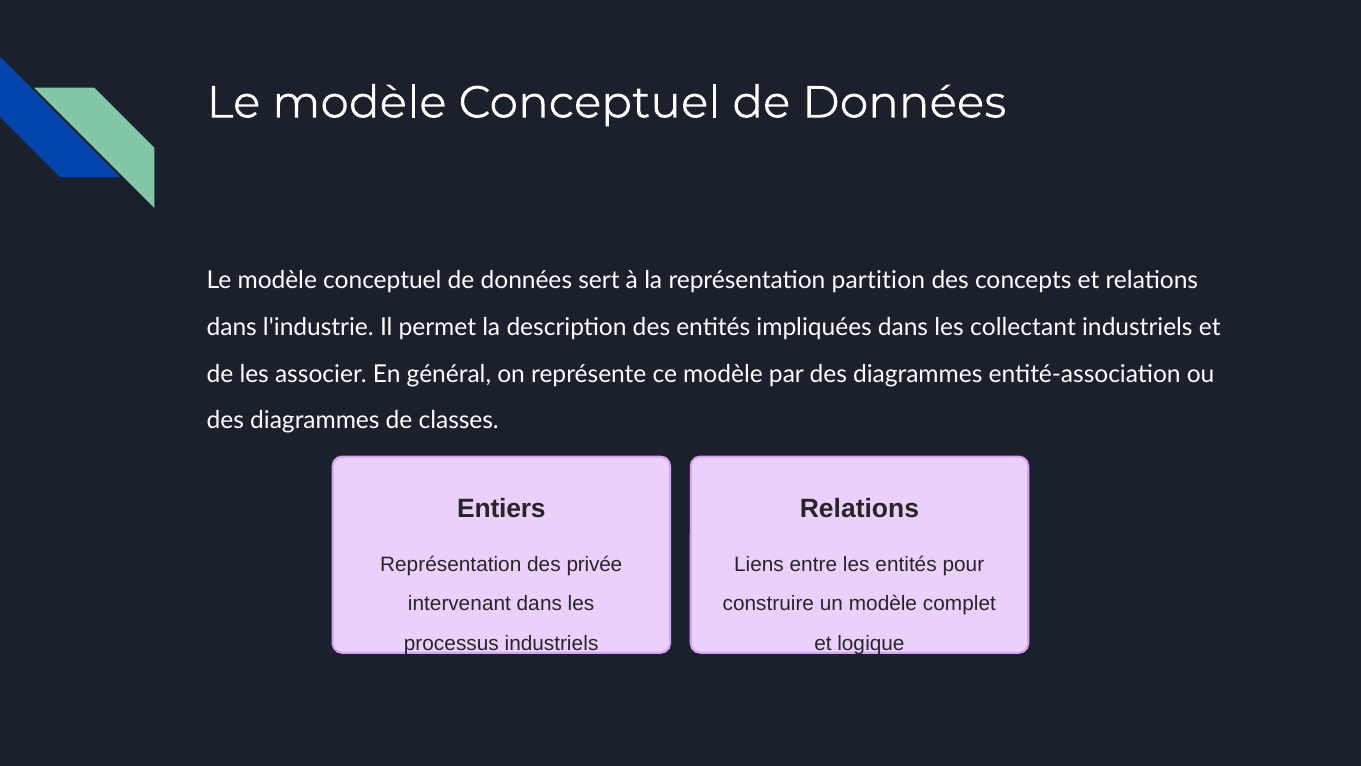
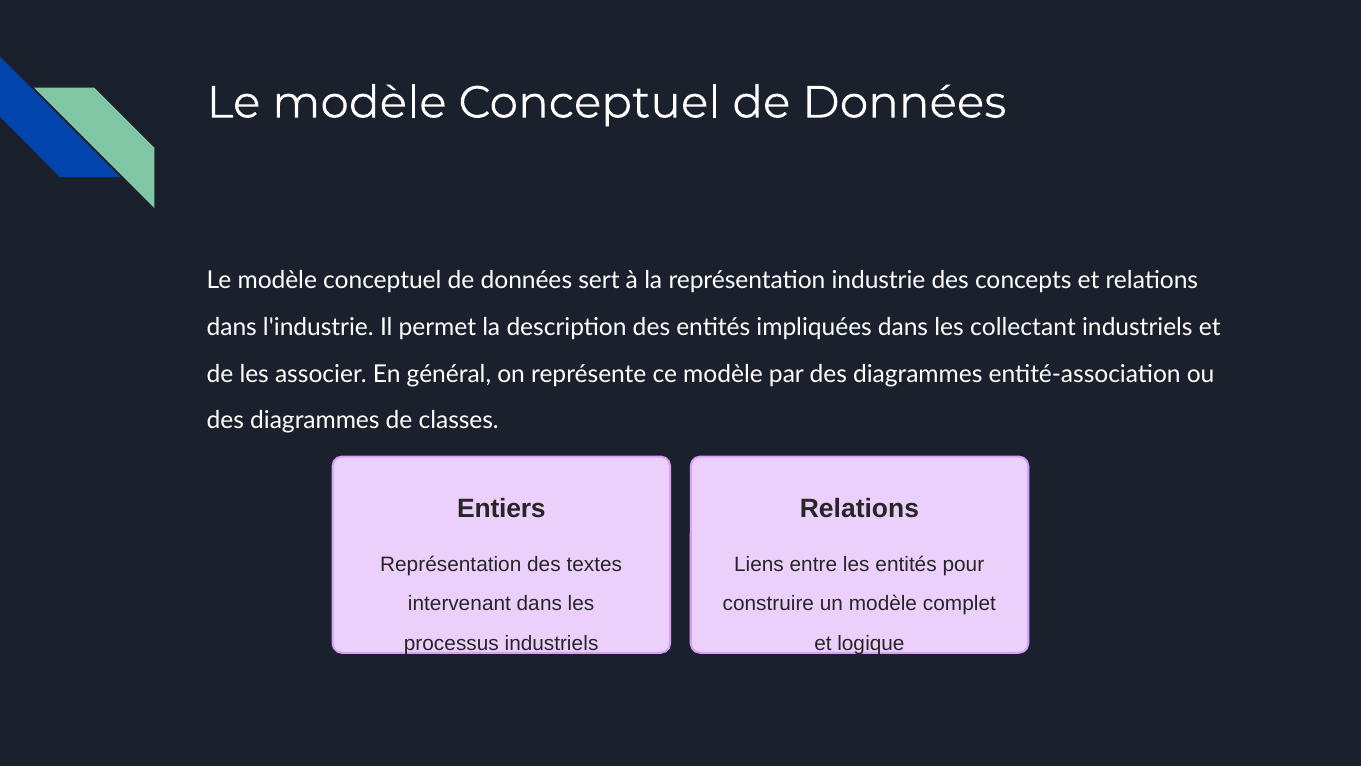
partition: partition -> industrie (879, 281)
privée: privée -> textes (594, 564)
